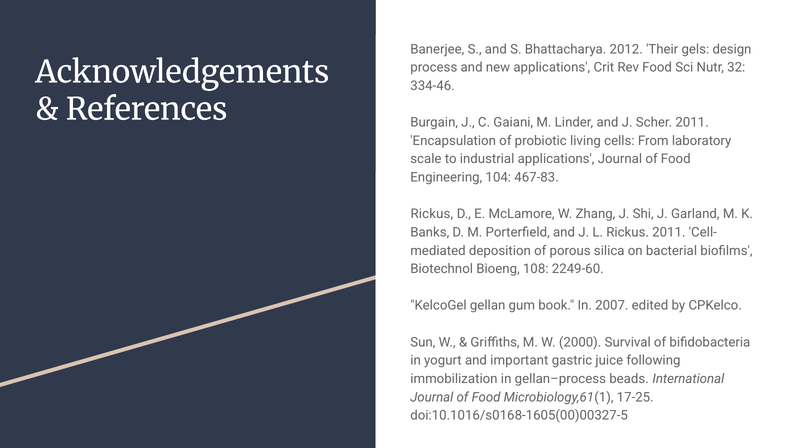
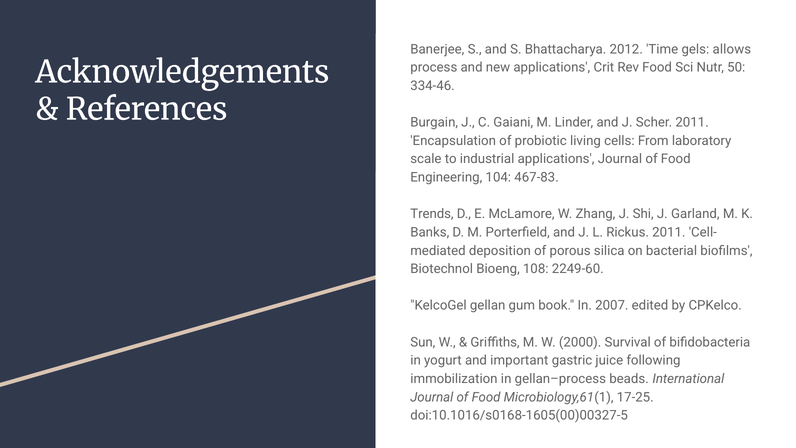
Their: Their -> Time (662, 49)
design: design -> allows (732, 49)
32: 32 -> 50 (736, 68)
Rickus: Rickus -> Trends (432, 214)
